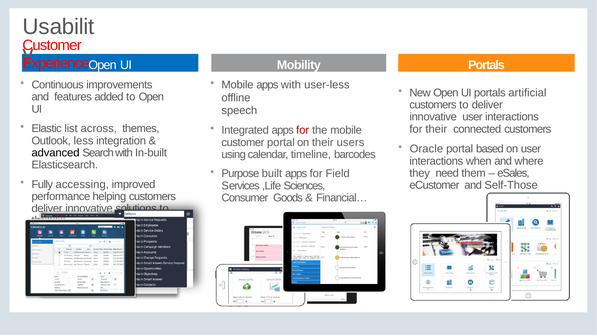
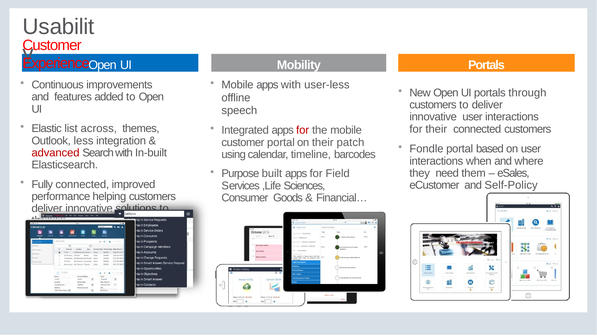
artificial: artificial -> through (527, 93)
users: users -> patch (350, 142)
Oracle: Oracle -> Fondle (427, 149)
advanced colour: black -> red (55, 153)
Fully accessing: accessing -> connected (82, 184)
Self-Those: Self-Those -> Self-Policy (511, 185)
